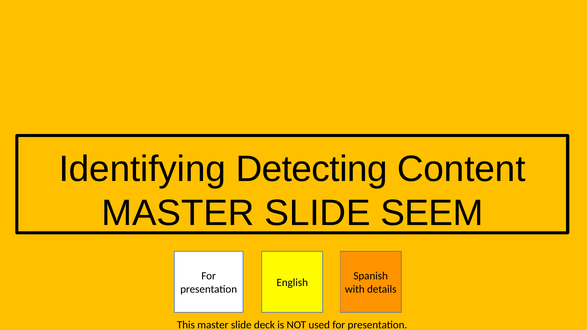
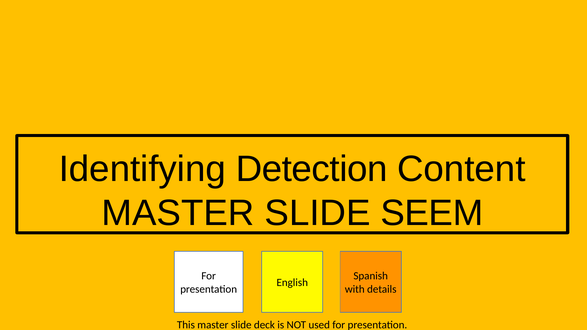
Detecting: Detecting -> Detection (312, 169)
